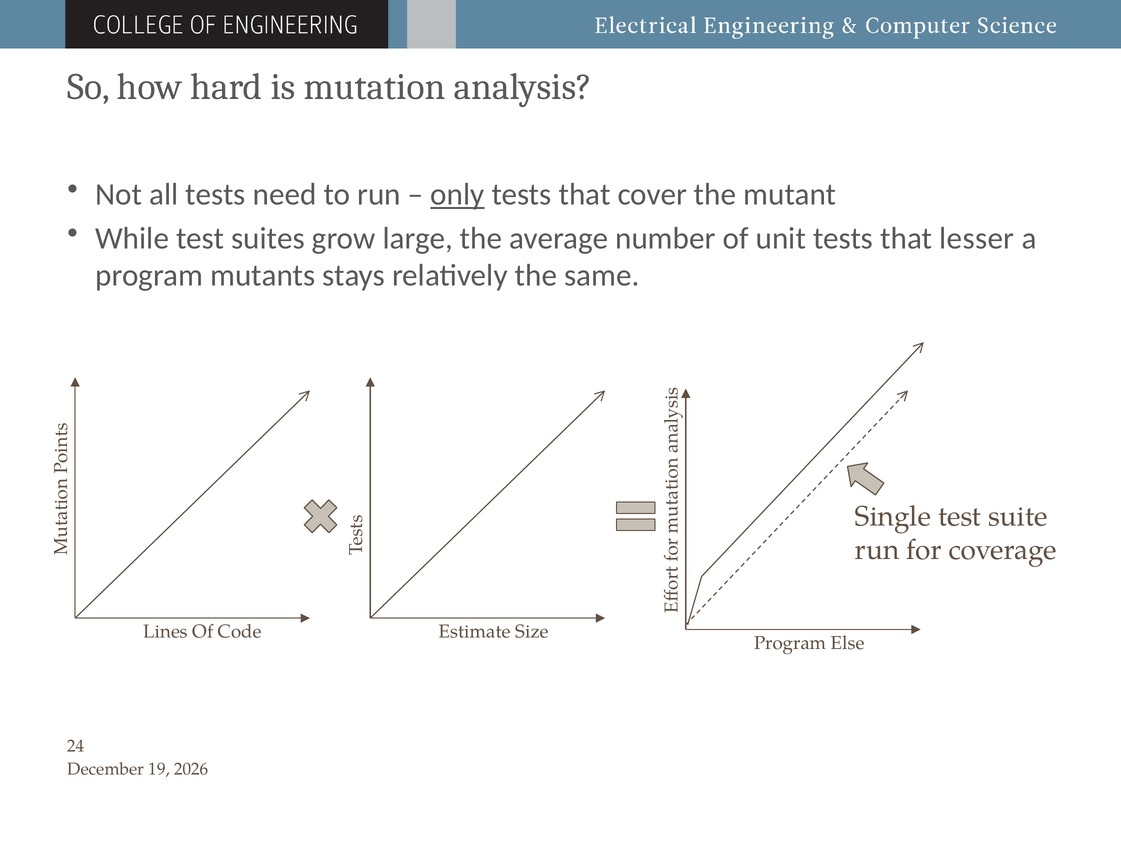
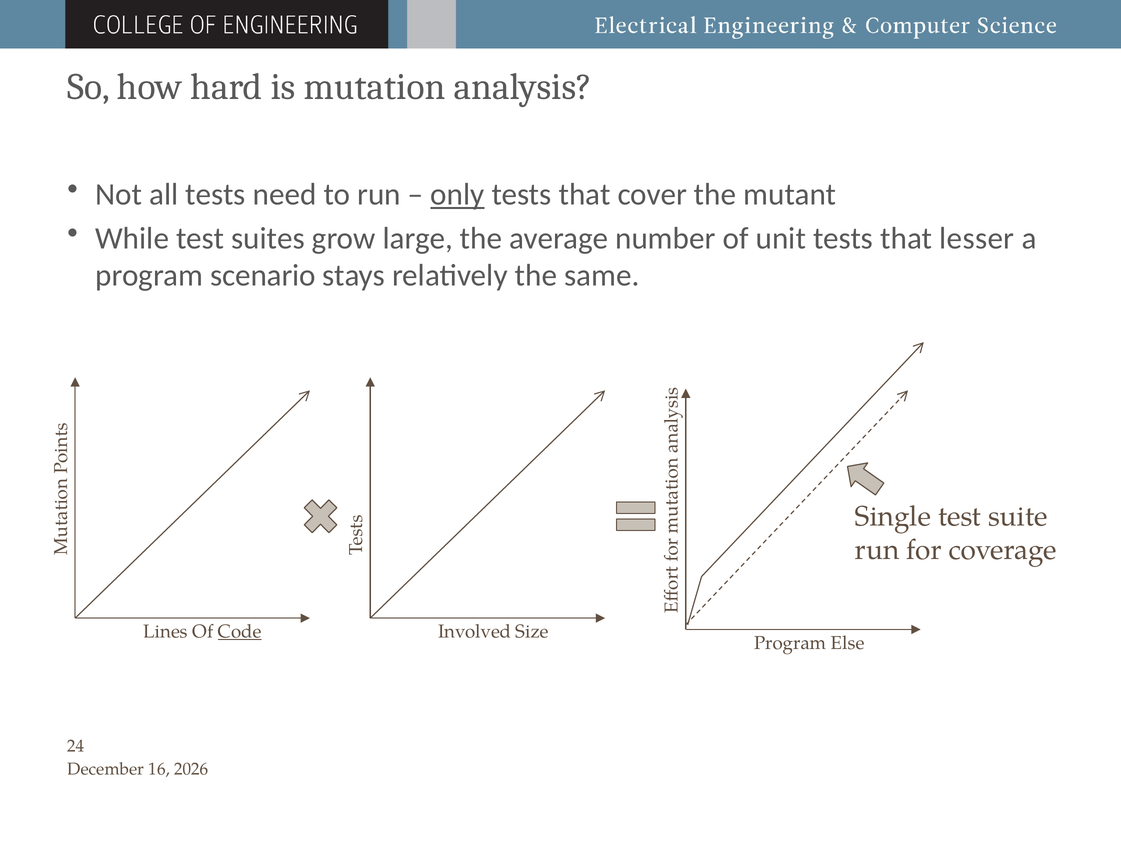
mutants: mutants -> scenario (263, 276)
Code underline: none -> present (240, 631)
Estimate: Estimate -> Involved (475, 631)
19: 19 -> 16 (159, 769)
